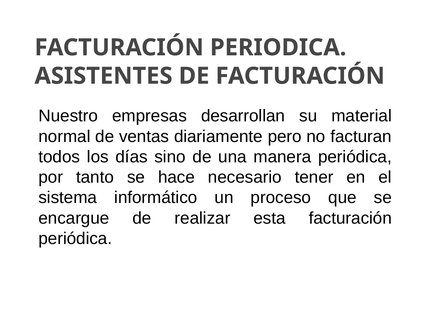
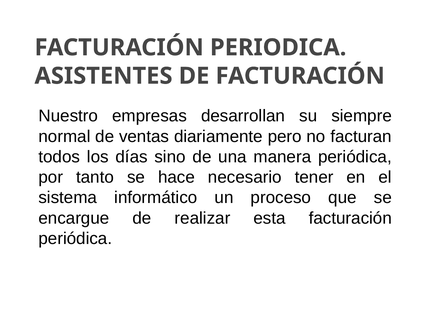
material: material -> siempre (362, 116)
